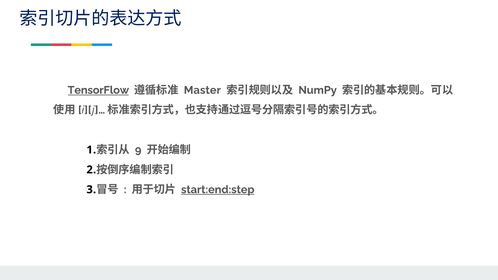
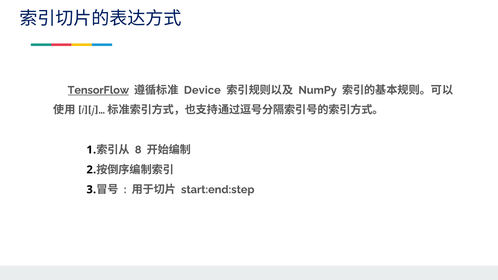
Master: Master -> Device (202, 90)
9: 9 -> 8 (138, 150)
start:end:step underline: present -> none (218, 190)
